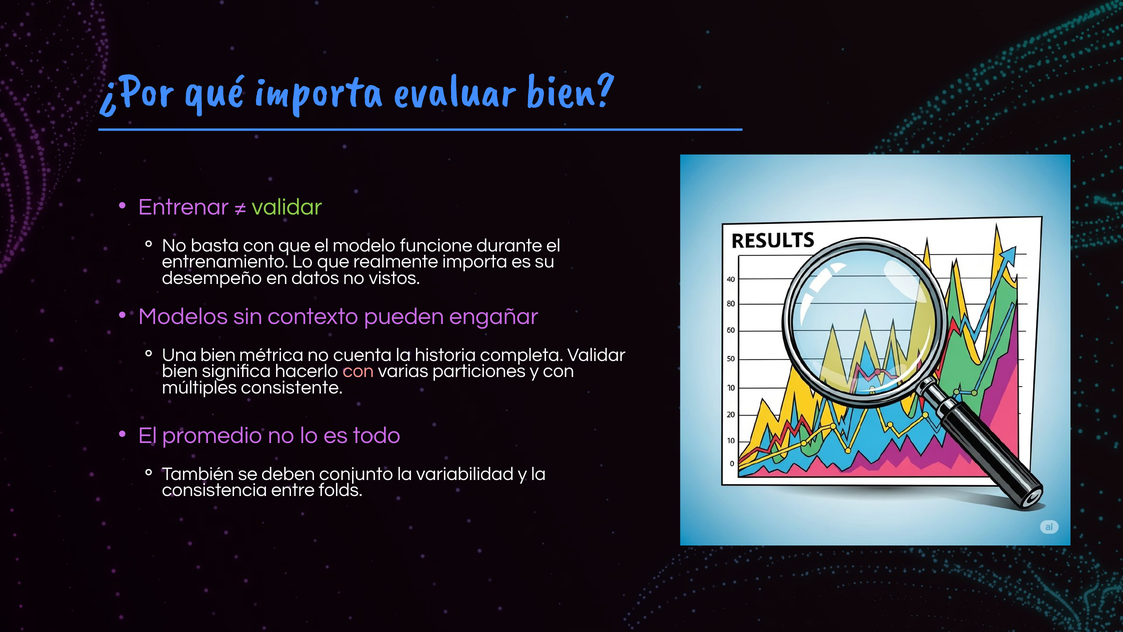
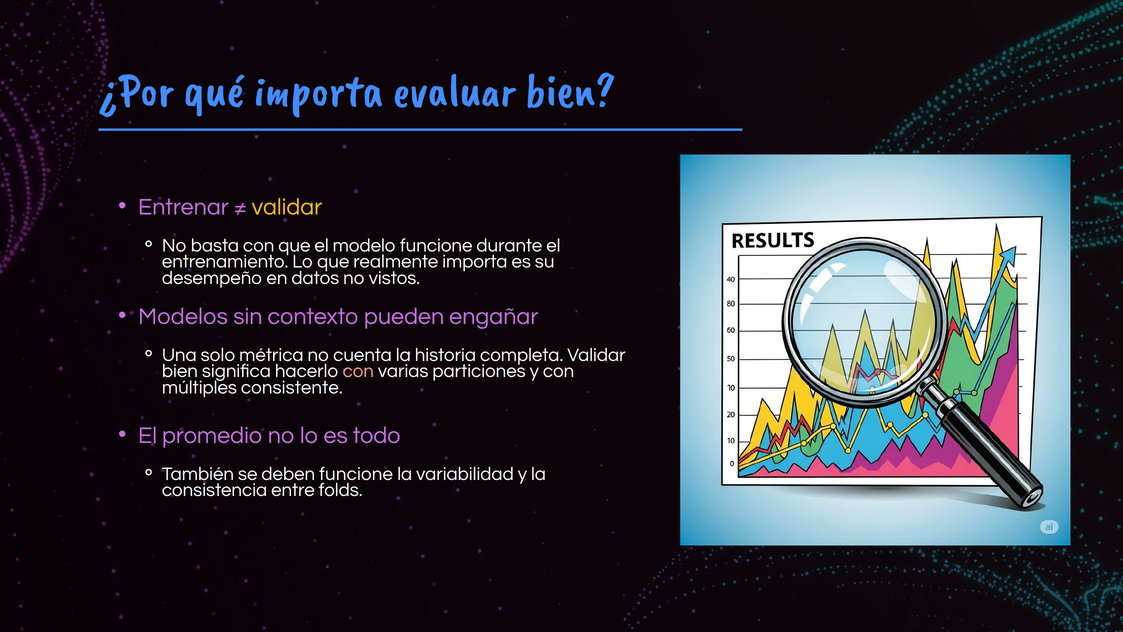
validar colour: light green -> yellow (287, 207)
Una bien: bien -> solo (218, 355)
deben conjunto: conjunto -> funcione (356, 474)
